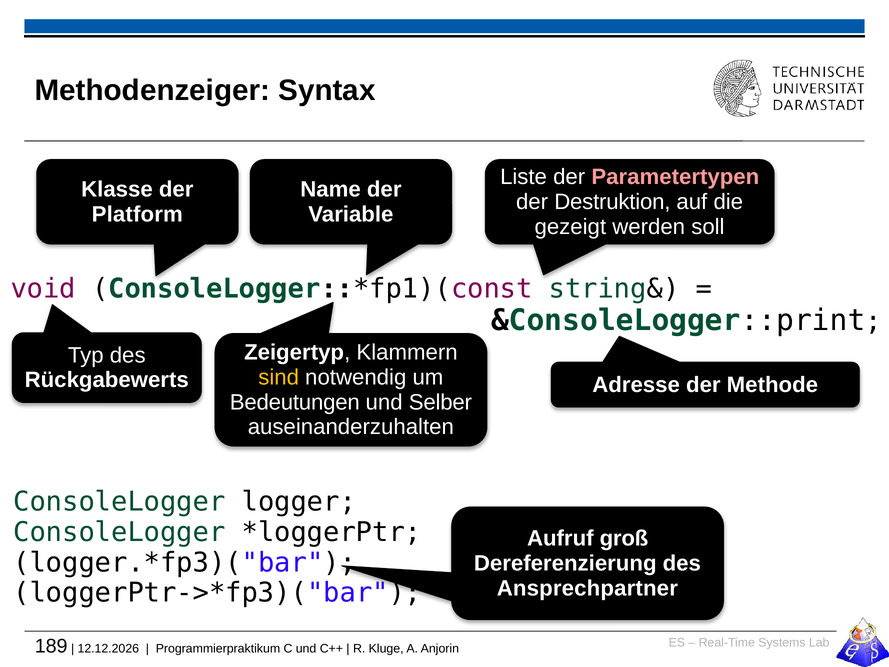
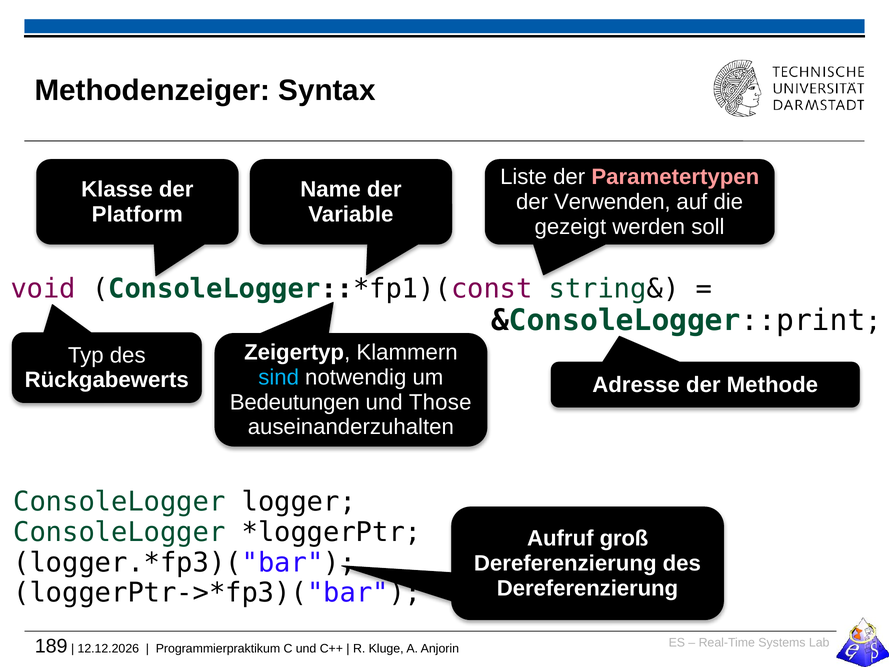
Destruktion: Destruktion -> Verwenden (612, 202)
sind colour: yellow -> light blue (279, 377)
Selber: Selber -> Those (440, 402)
Ansprechpartner: Ansprechpartner -> Dereferenzierung (587, 588)
